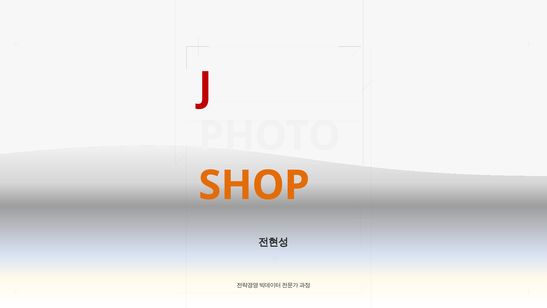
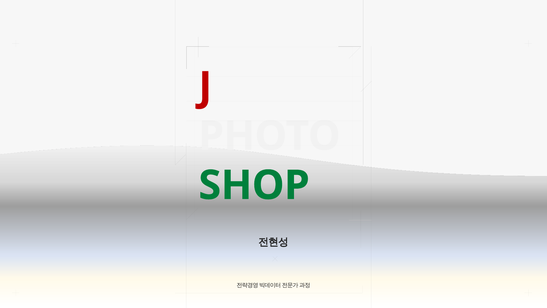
SHOP colour: orange -> green (254, 185)
